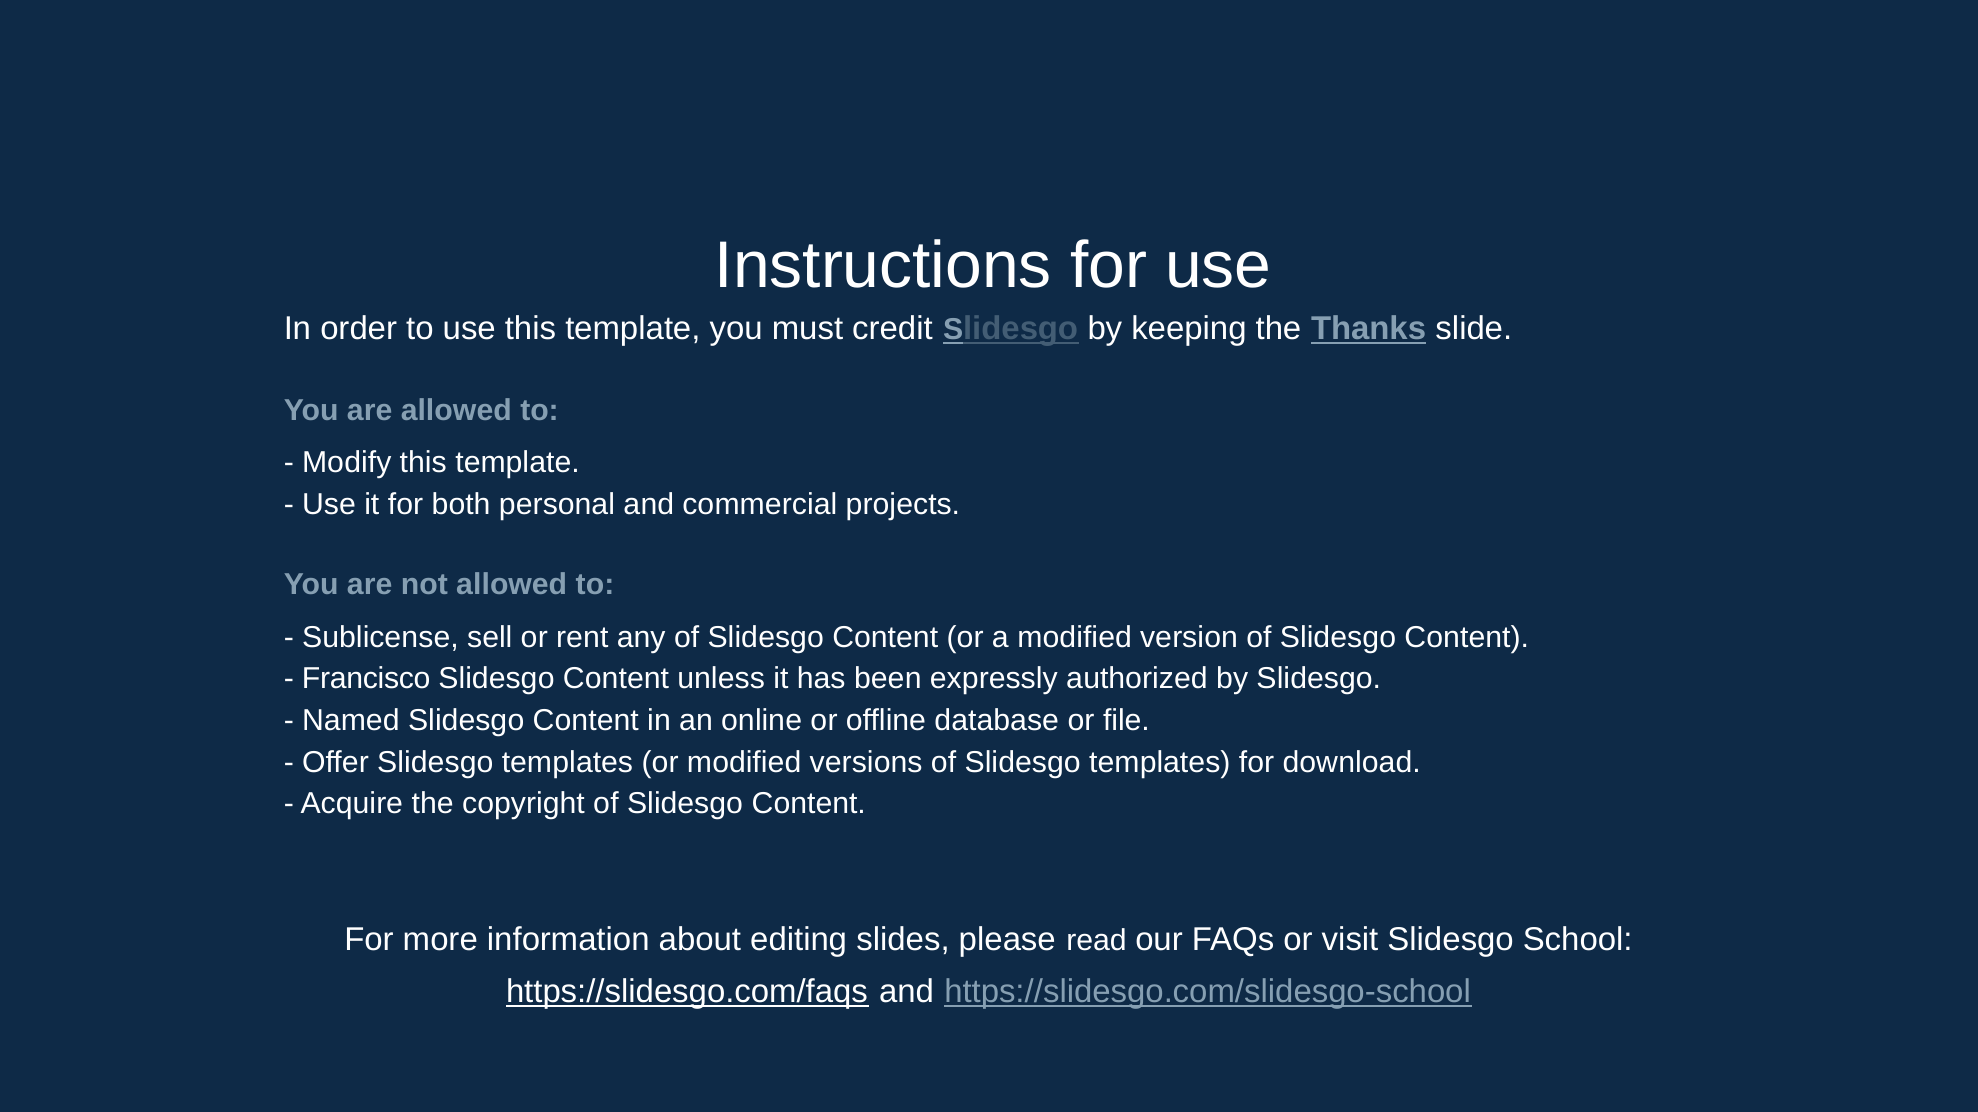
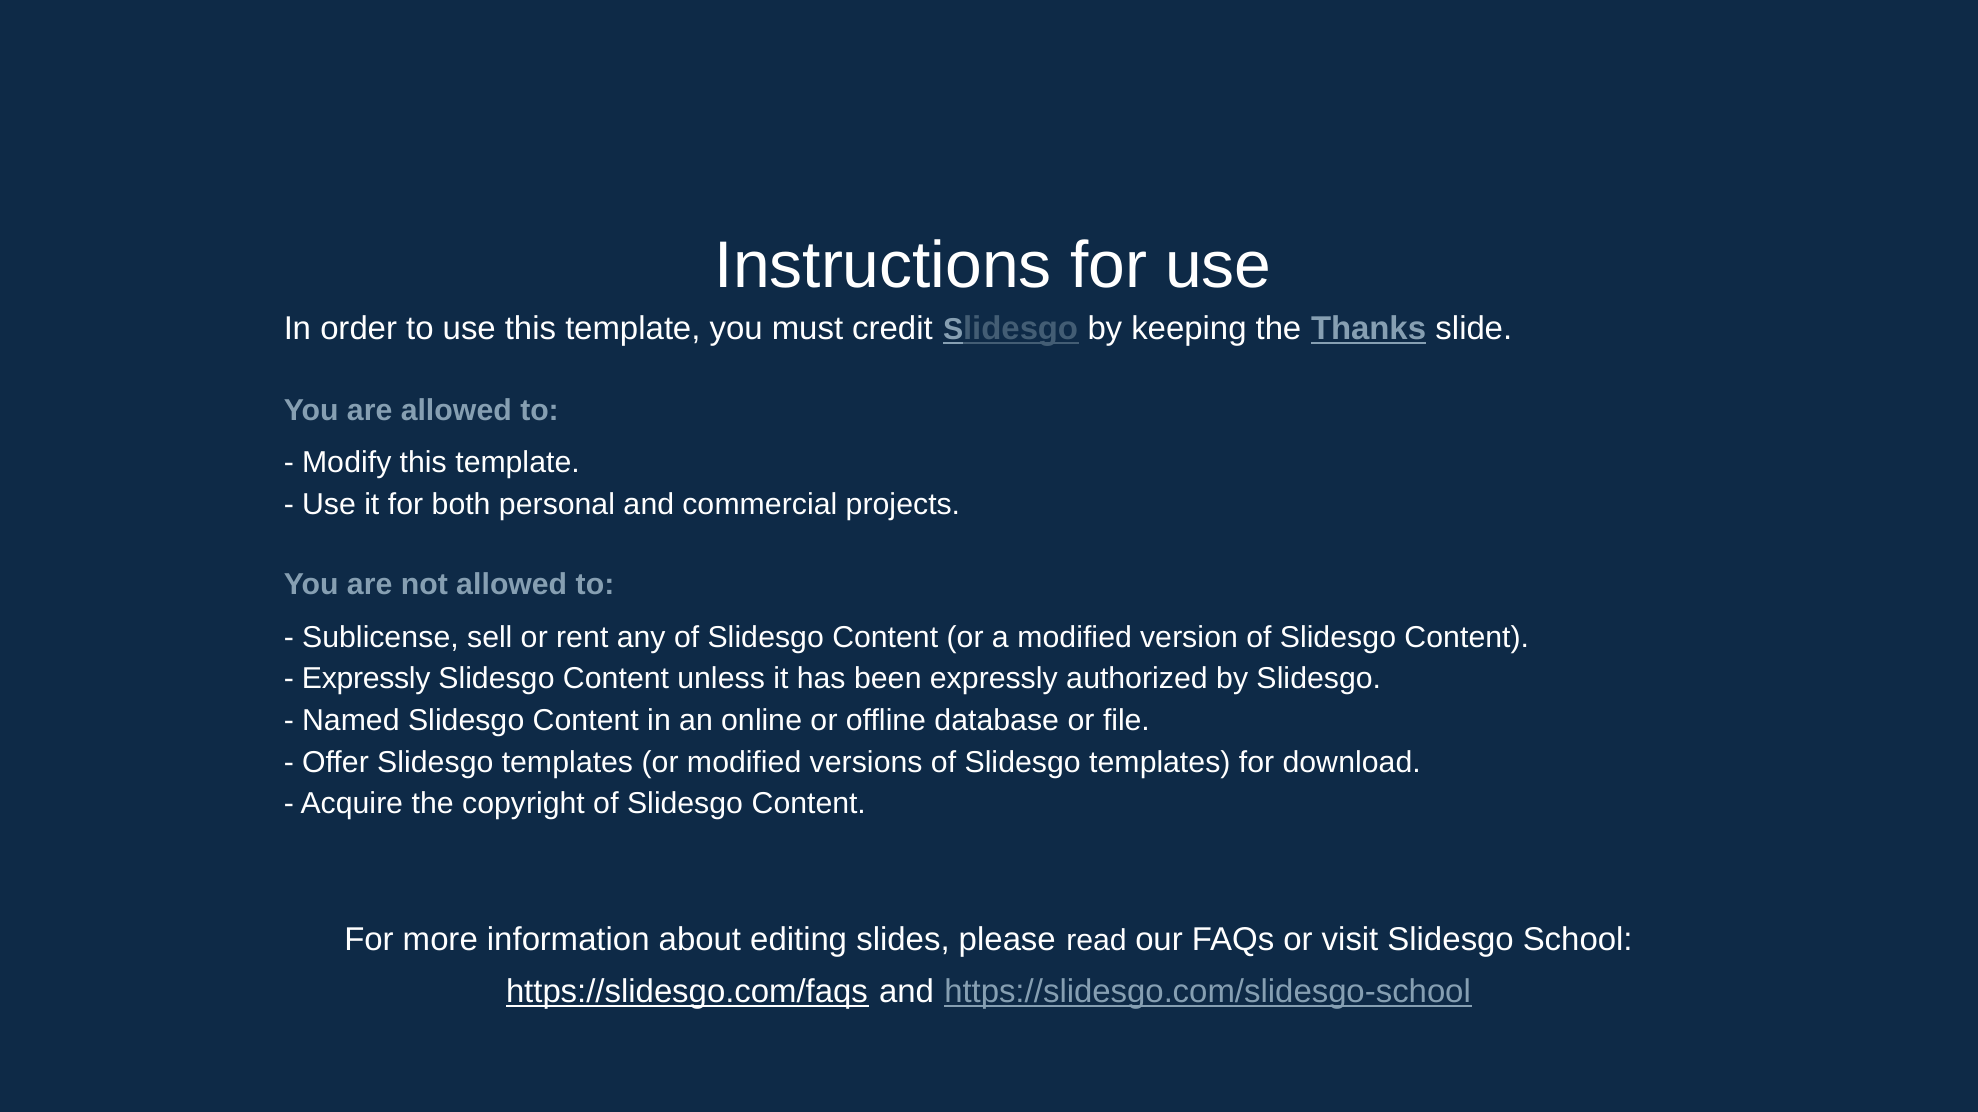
Francisco: Francisco -> Expressly (366, 679)
